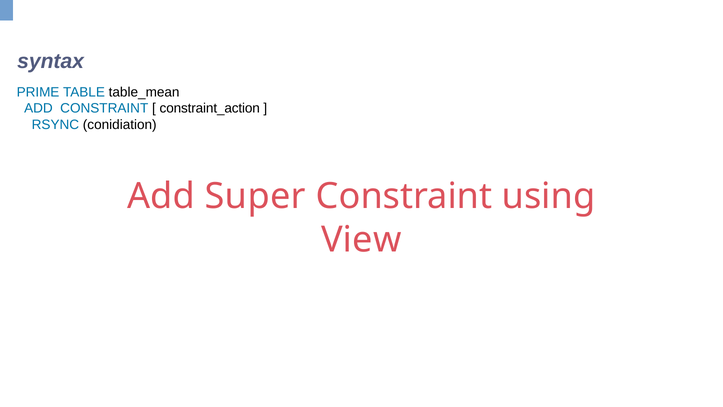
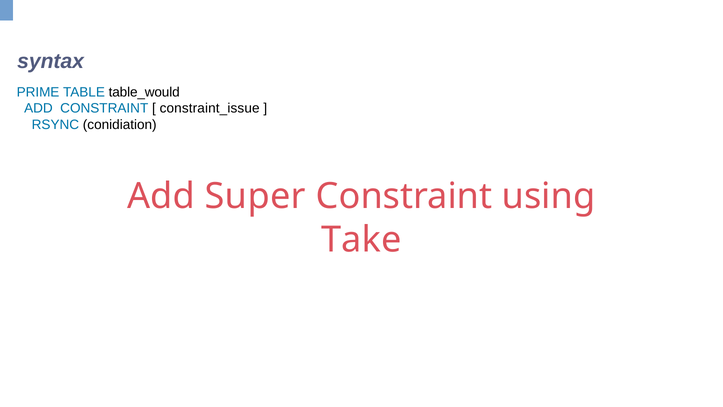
table_mean: table_mean -> table_would (144, 92)
constraint_action: constraint_action -> constraint_issue (210, 108)
View: View -> Take (361, 239)
